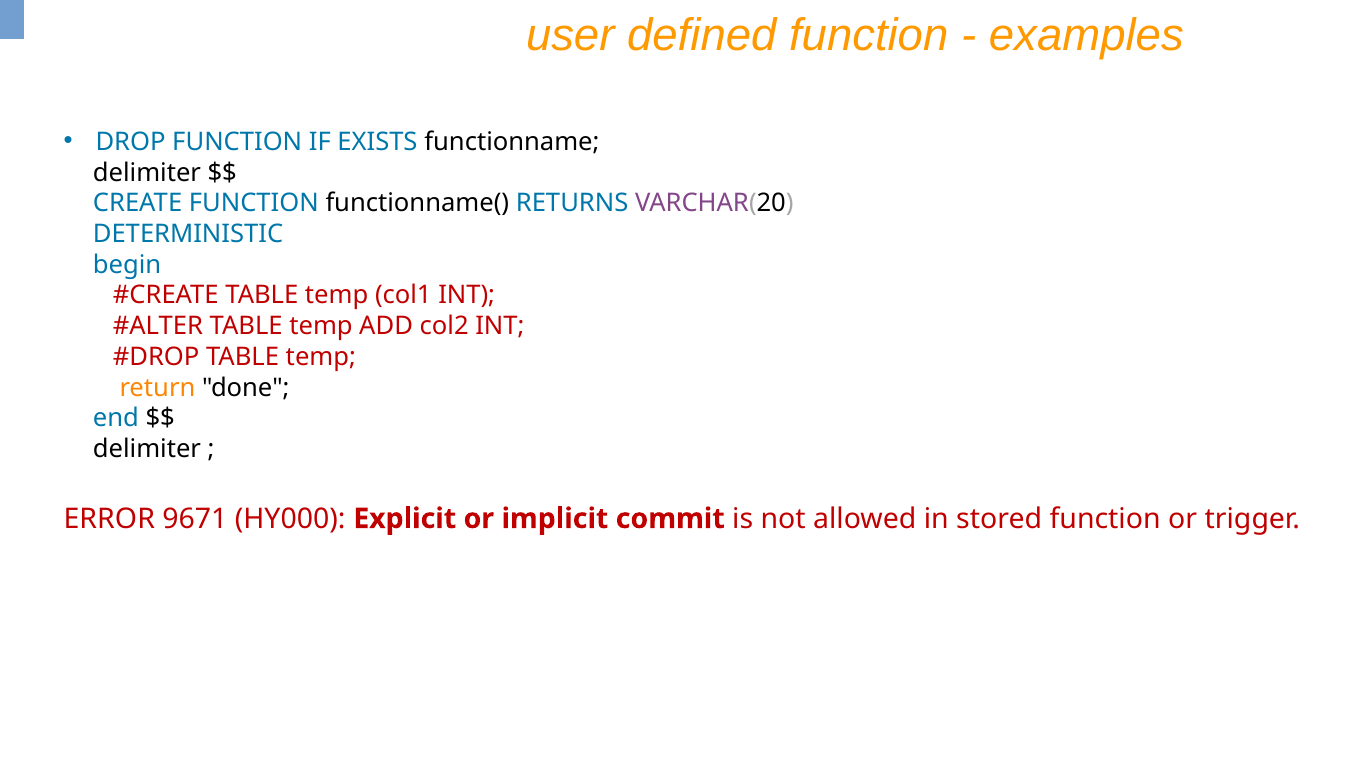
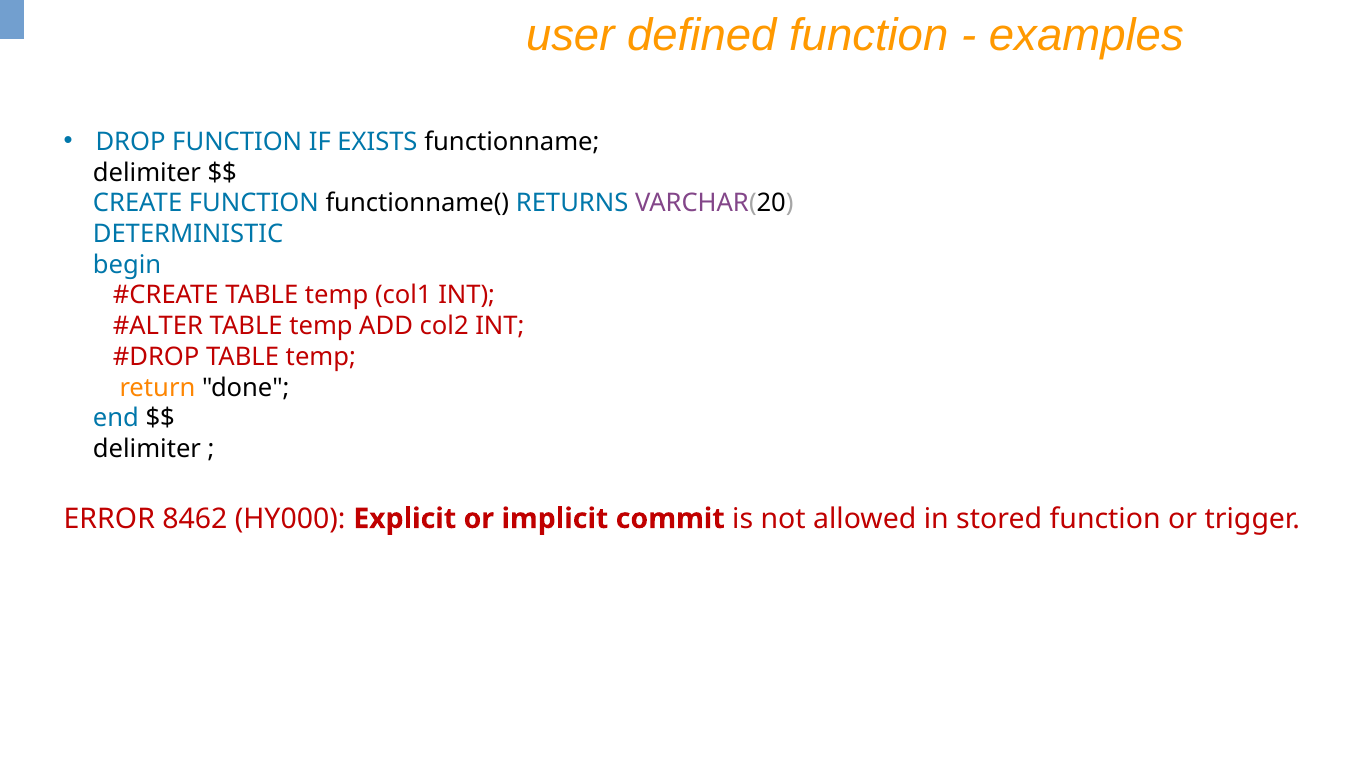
9671: 9671 -> 8462 (195, 519)
